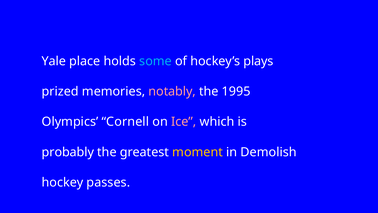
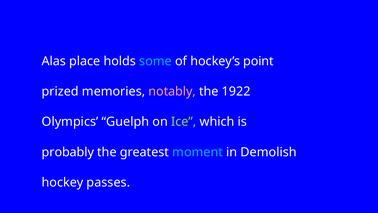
Yale: Yale -> Alas (54, 61)
plays: plays -> point (258, 61)
1995: 1995 -> 1922 (236, 91)
Cornell: Cornell -> Guelph (125, 122)
Ice colour: pink -> light green (184, 122)
moment colour: yellow -> light blue (198, 152)
